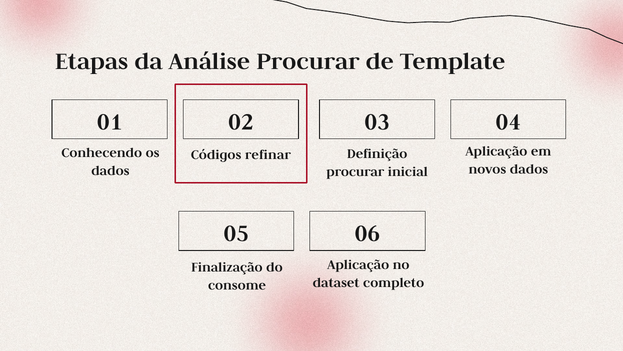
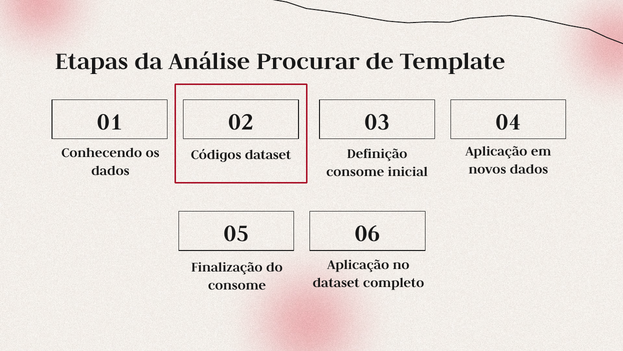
Códigos refinar: refinar -> dataset (268, 154)
procurar: procurar -> consome (355, 171)
